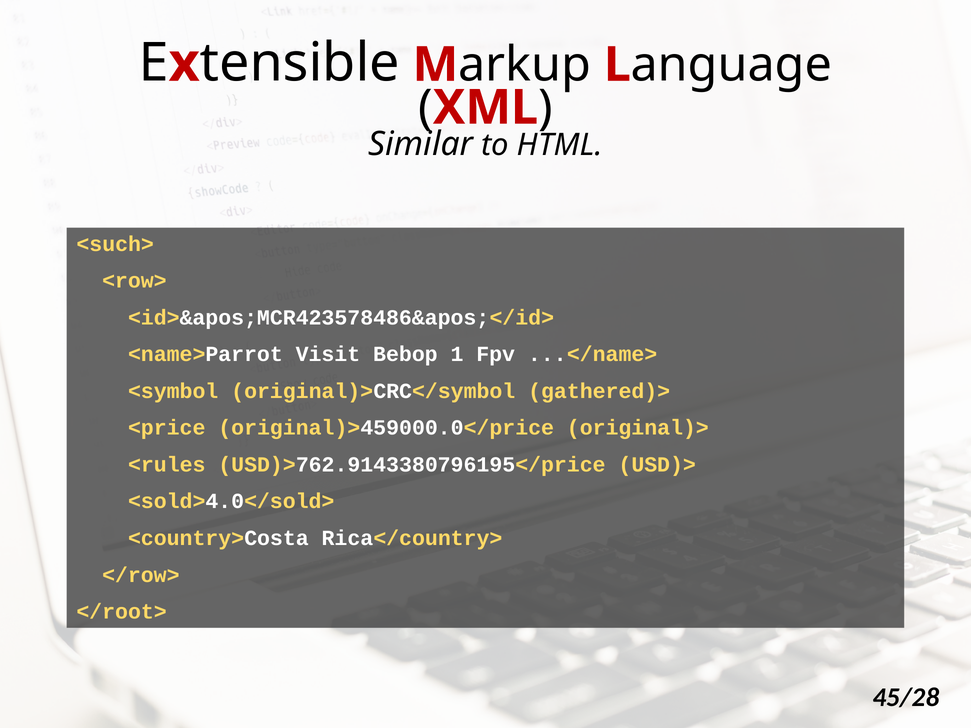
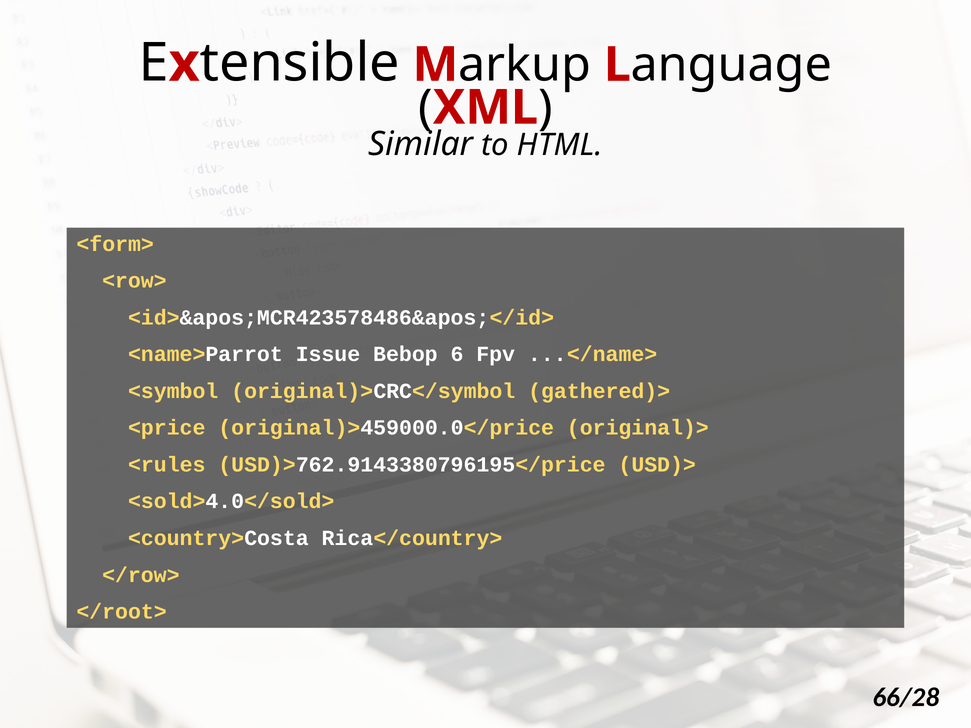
<such>: <such> -> <form> (115, 244)
Visit: Visit -> Issue (328, 354)
1: 1 -> 6 (457, 354)
45/28: 45/28 -> 66/28 (906, 698)
